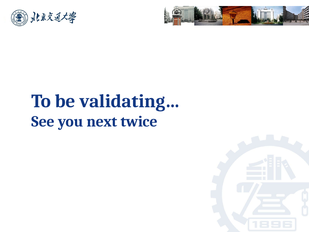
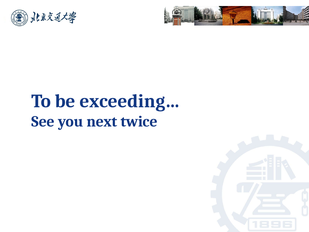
validating…: validating… -> exceeding… (130, 101)
